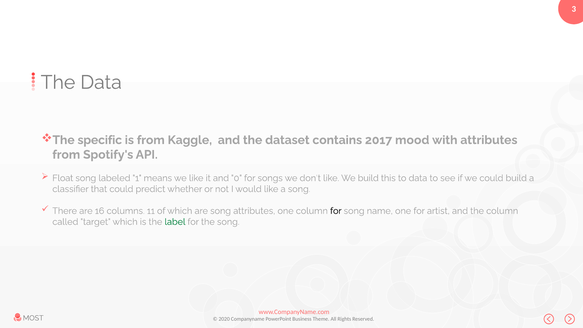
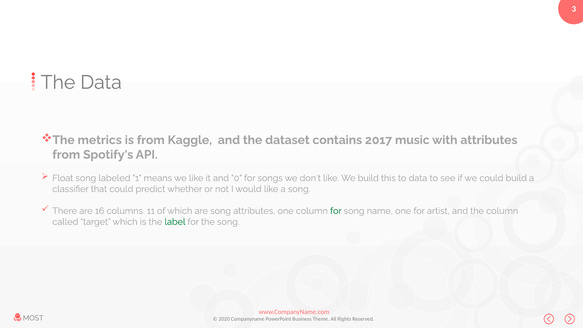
specific: specific -> metrics (100, 140)
mood: mood -> music (412, 140)
for colour: black -> green (336, 211)
